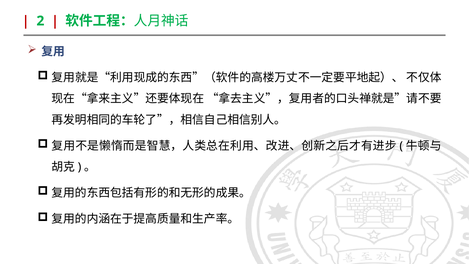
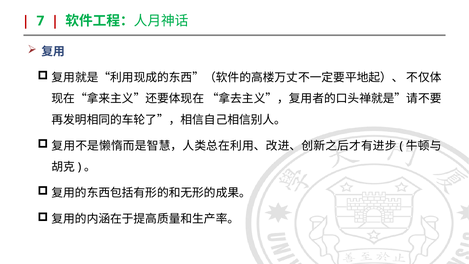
2: 2 -> 7 (40, 21)
